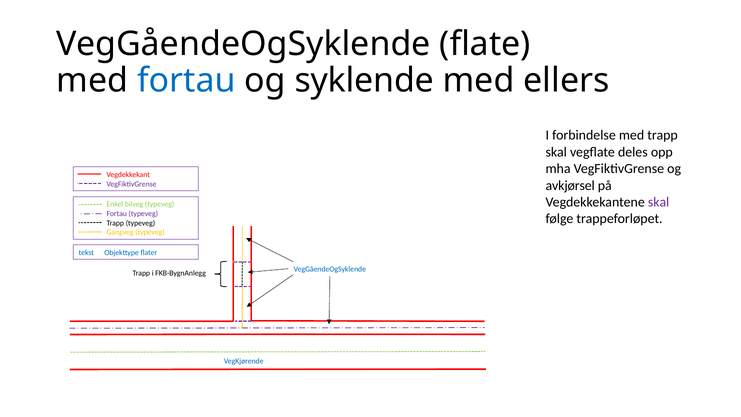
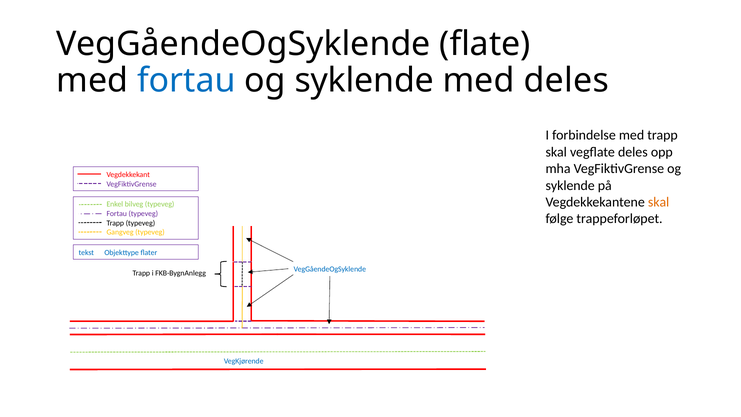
med ellers: ellers -> deles (566, 81)
avkjørsel: avkjørsel -> syklende (570, 185)
skal colour: purple -> orange (659, 202)
